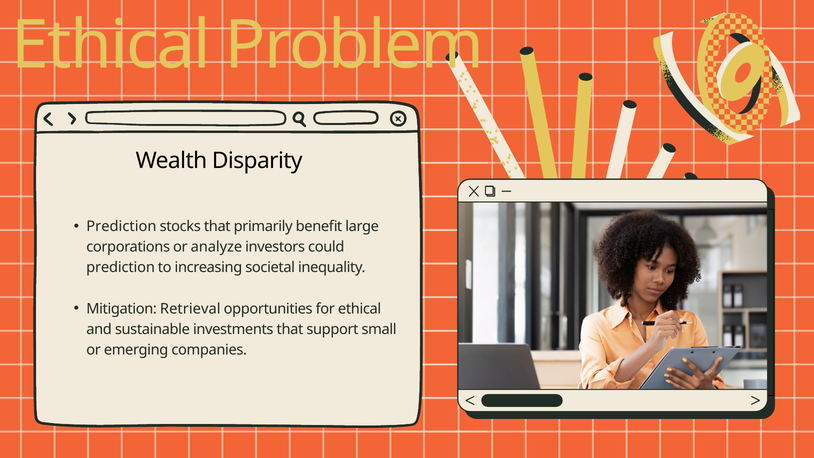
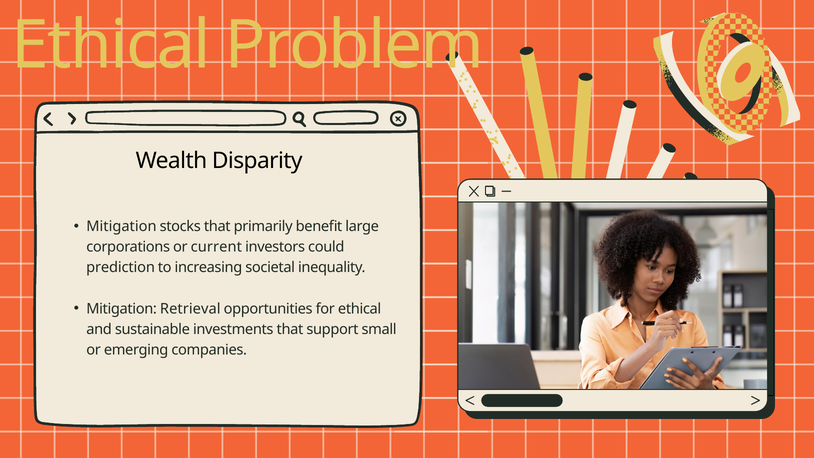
Prediction: Prediction -> Mitigation (121, 227)
analyze: analyze -> current (216, 247)
